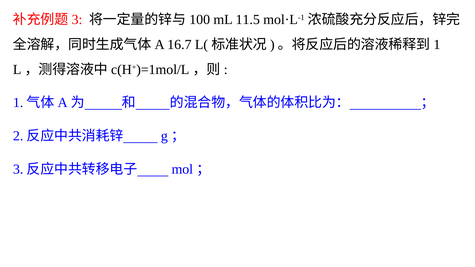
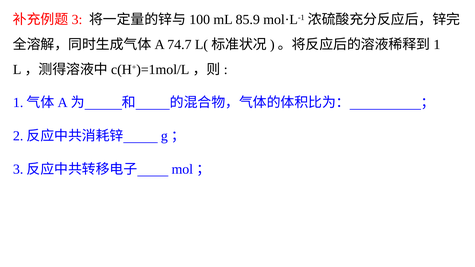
11.5: 11.5 -> 85.9 (248, 20)
16.7: 16.7 -> 74.7 (179, 45)
